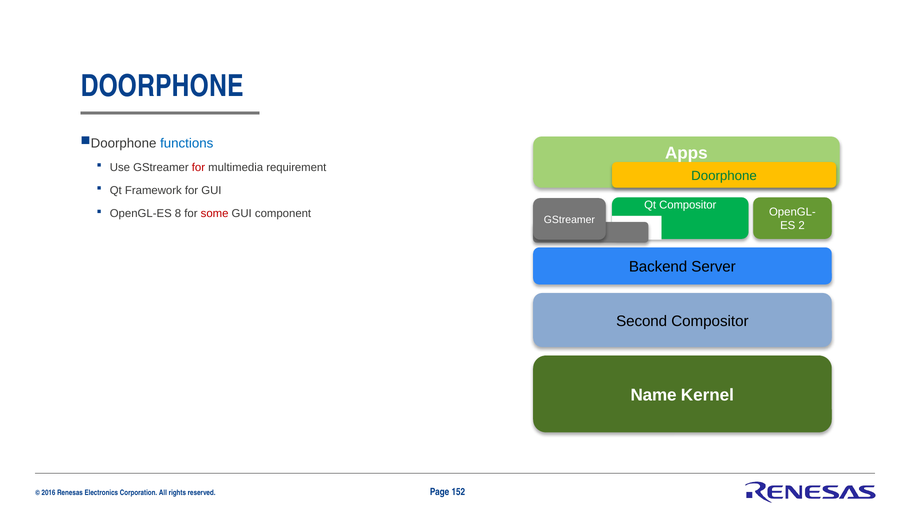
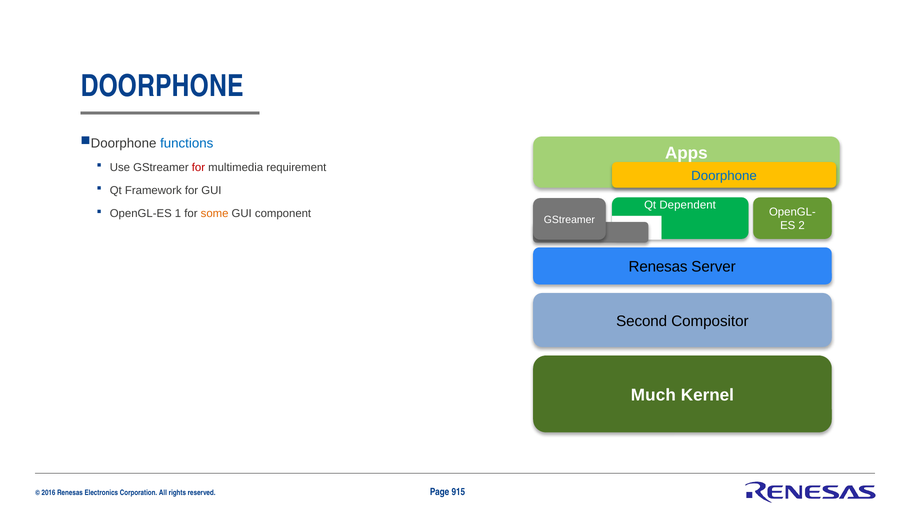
Doorphone colour: green -> blue (724, 176)
Qt Compositor: Compositor -> Dependent (688, 205)
8: 8 -> 1 (178, 214)
some colour: red -> orange (215, 214)
Backend: Backend -> Renesas (658, 267)
Name: Name -> Much (653, 395)
152: 152 -> 915 (458, 492)
